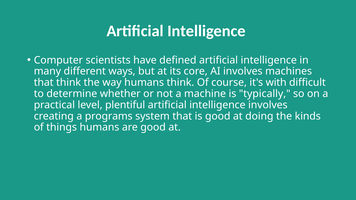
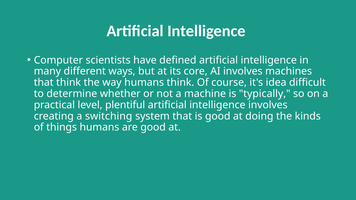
with: with -> idea (276, 83)
programs: programs -> switching (109, 116)
